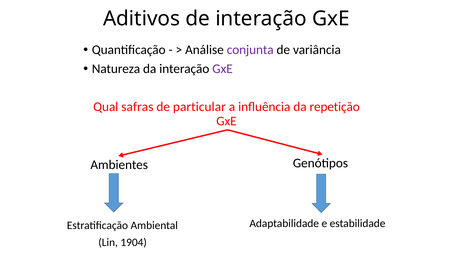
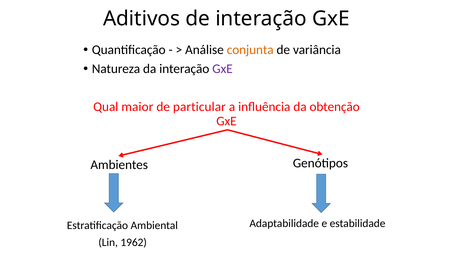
conjunta colour: purple -> orange (250, 50)
safras: safras -> maior (137, 107)
repetição: repetição -> obtenção (335, 107)
1904: 1904 -> 1962 (134, 242)
